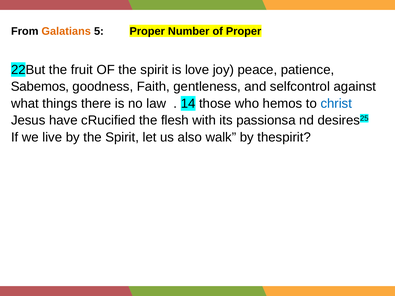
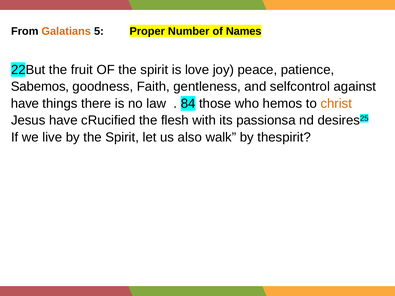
of Proper: Proper -> Names (244, 31)
what: what -> have (25, 104)
14: 14 -> 84 (188, 104)
christ colour: blue -> orange (336, 104)
